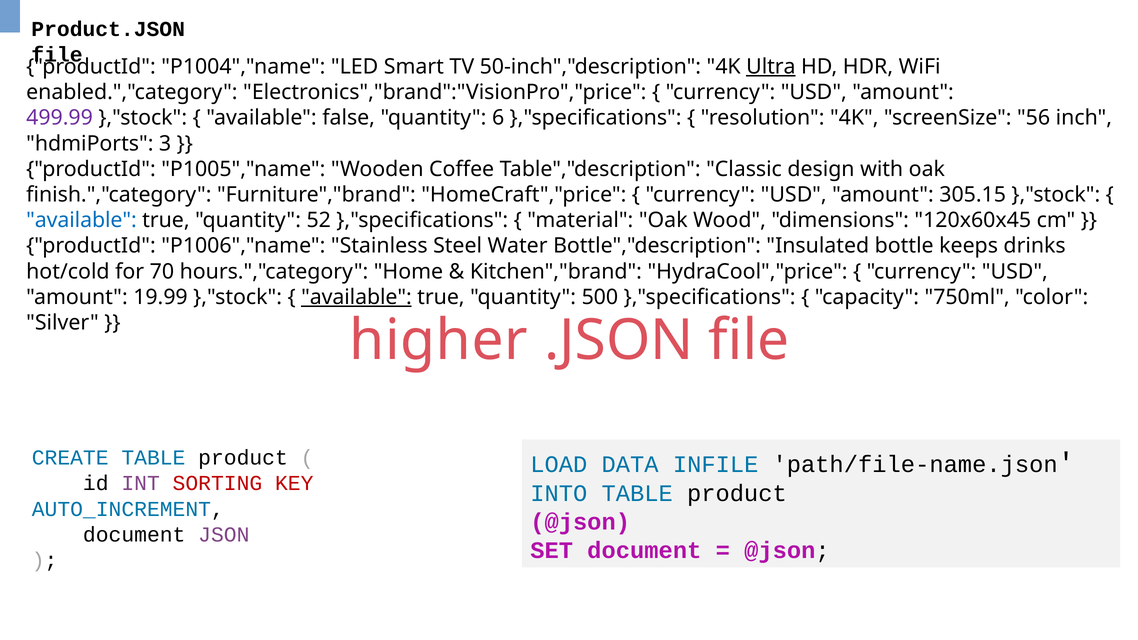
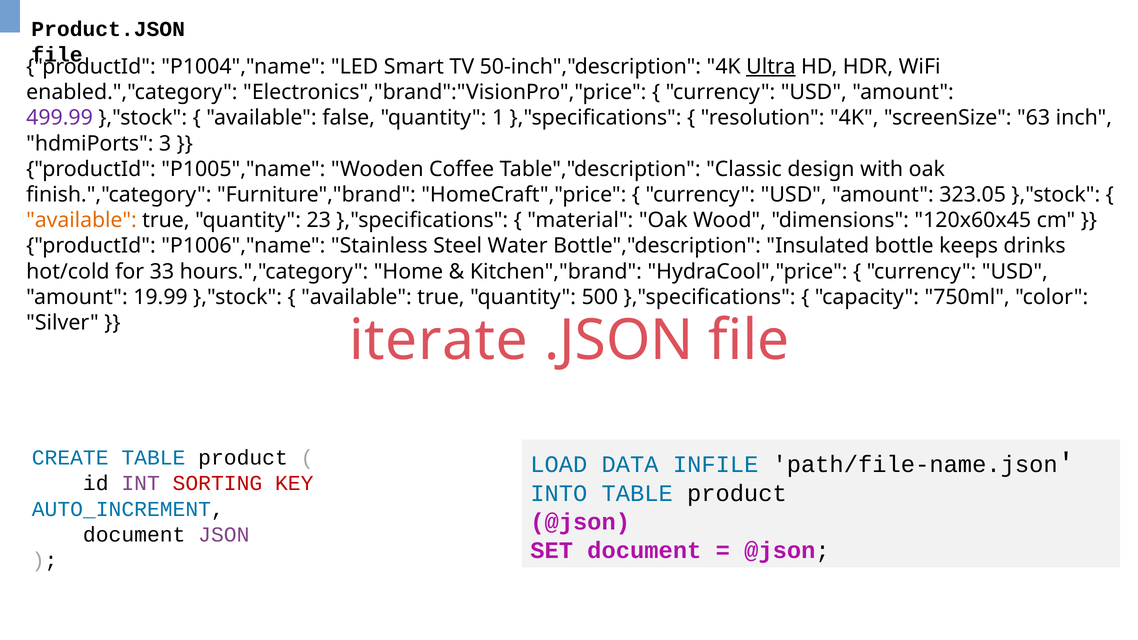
6: 6 -> 1 (498, 118)
56: 56 -> 63 (1034, 118)
305.15: 305.15 -> 323.05 (973, 195)
available colour: blue -> orange (81, 220)
52: 52 -> 23 (319, 220)
70: 70 -> 33 (162, 272)
available underline: present -> none (356, 297)
higher: higher -> iterate (438, 341)
